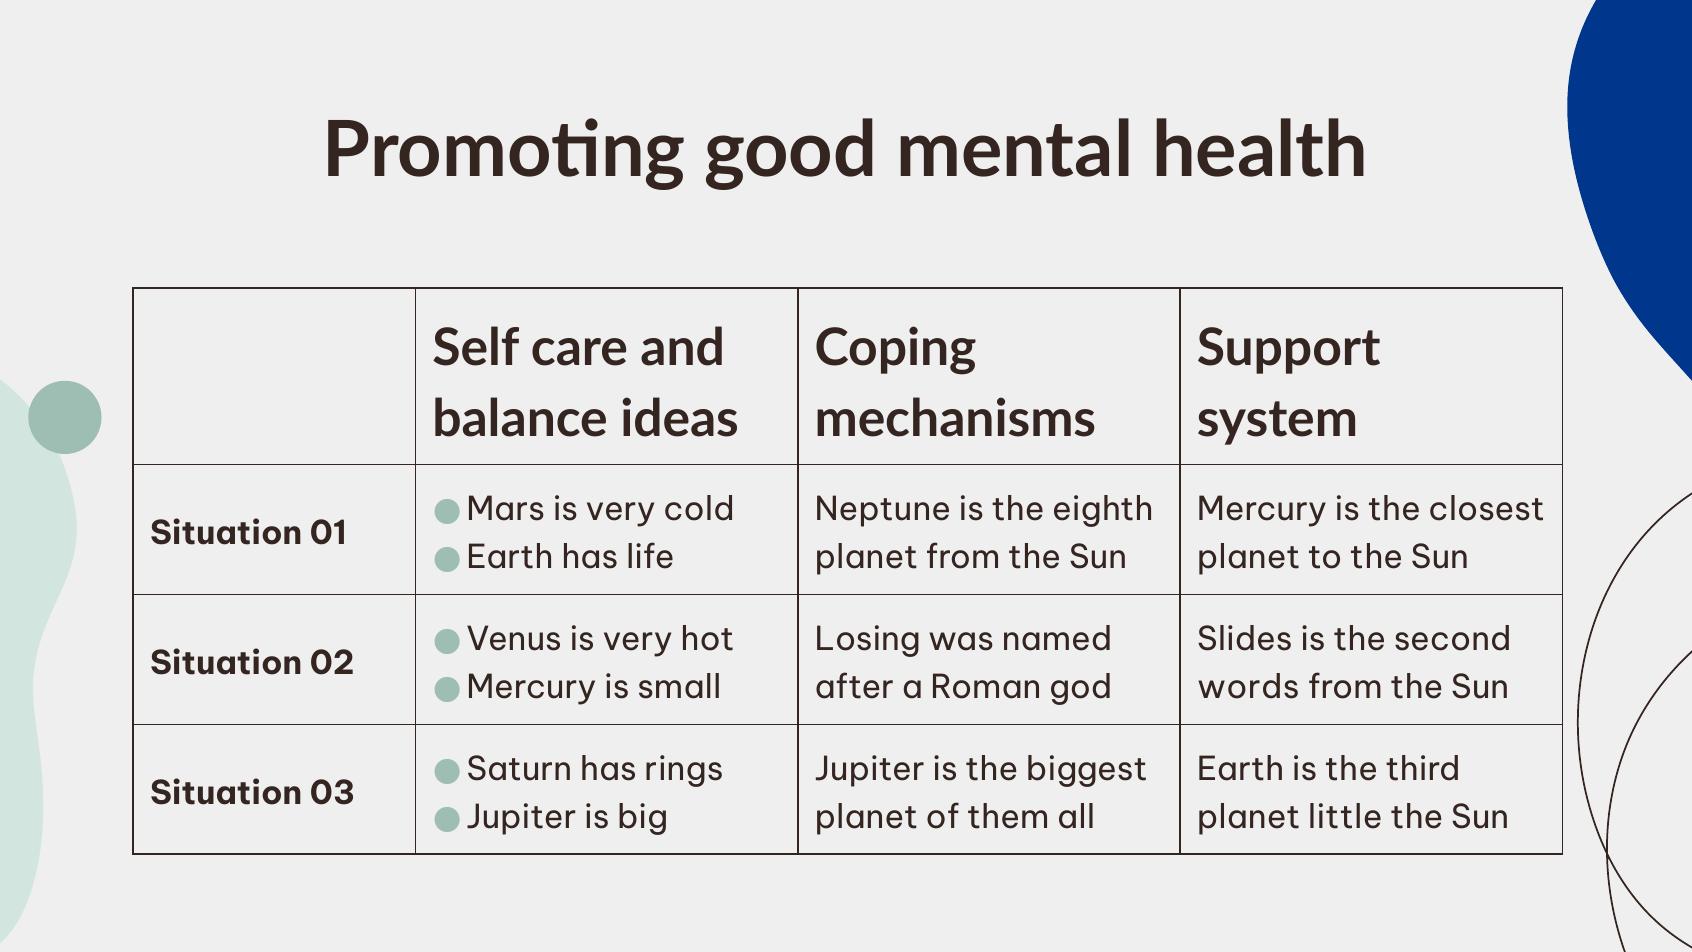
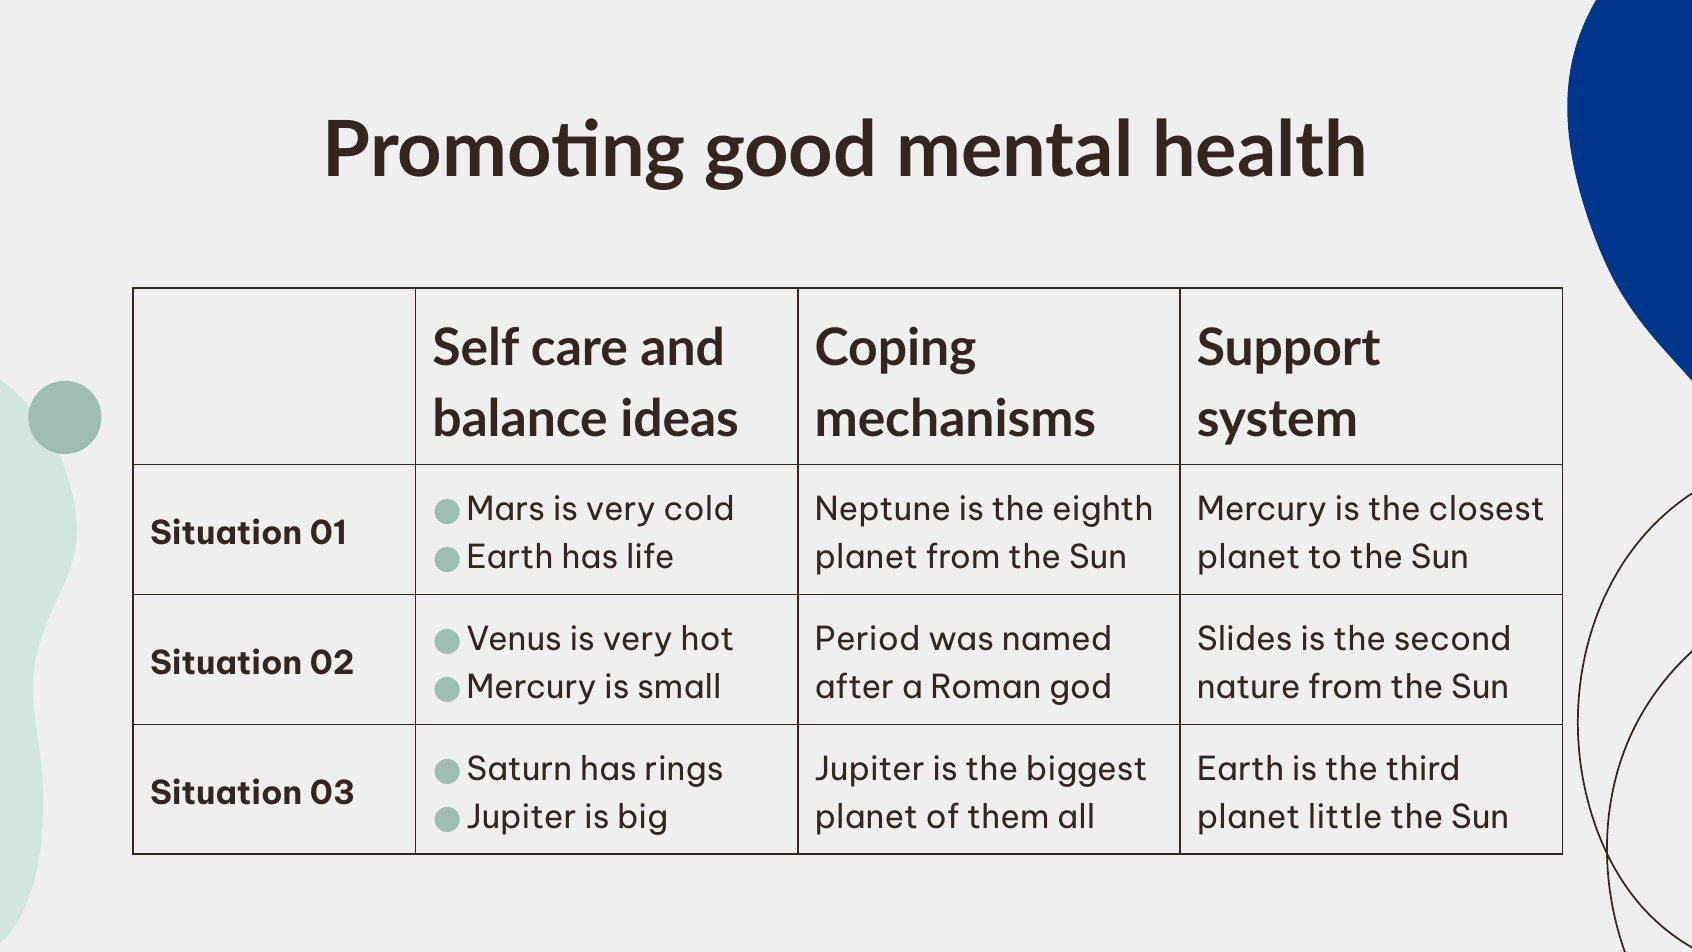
Losing: Losing -> Period (868, 640)
words: words -> nature (1249, 688)
